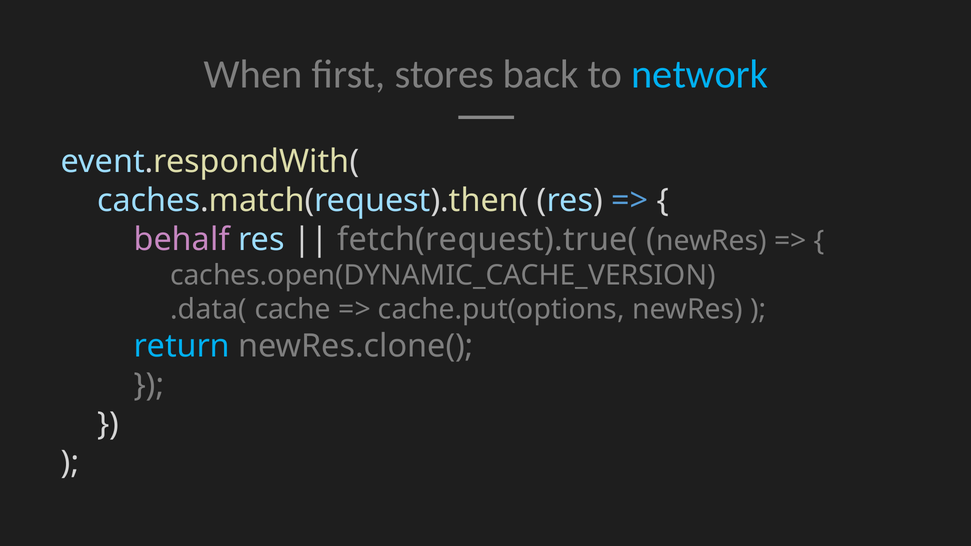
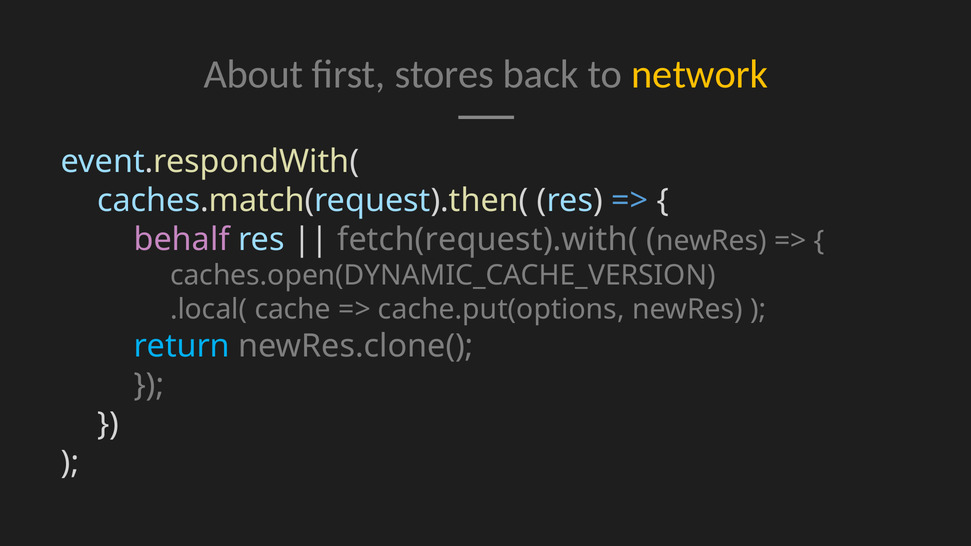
When: When -> About (253, 75)
network colour: light blue -> yellow (700, 75)
fetch(request).true(: fetch(request).true( -> fetch(request).with( (487, 240)
.data(: .data( -> .local( (209, 310)
